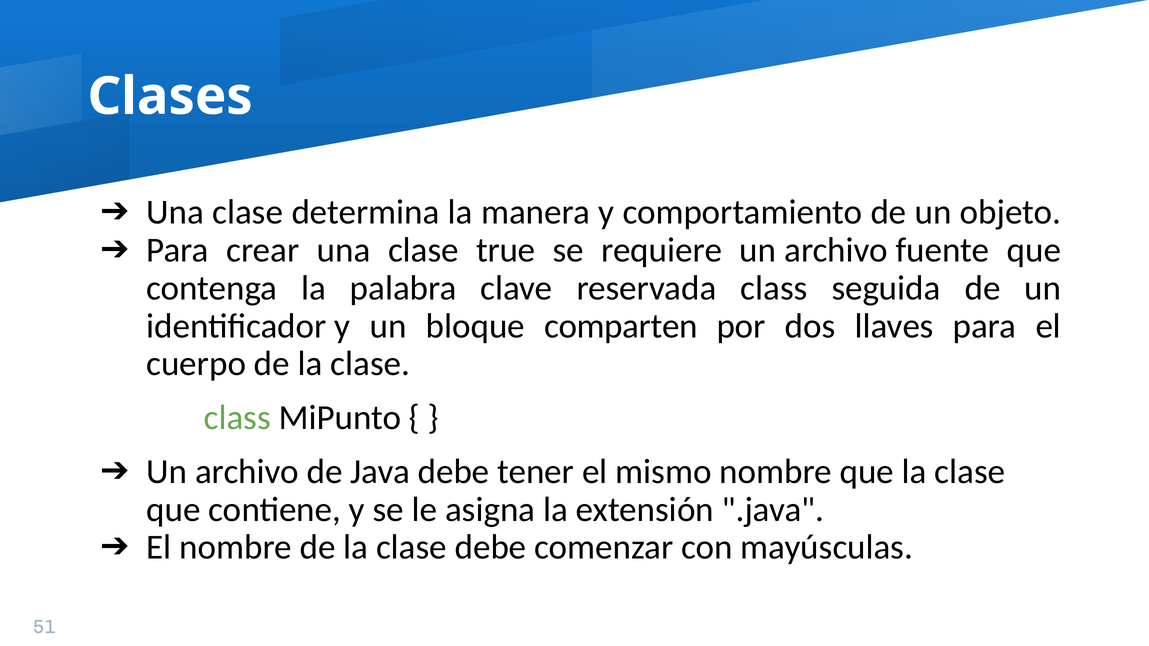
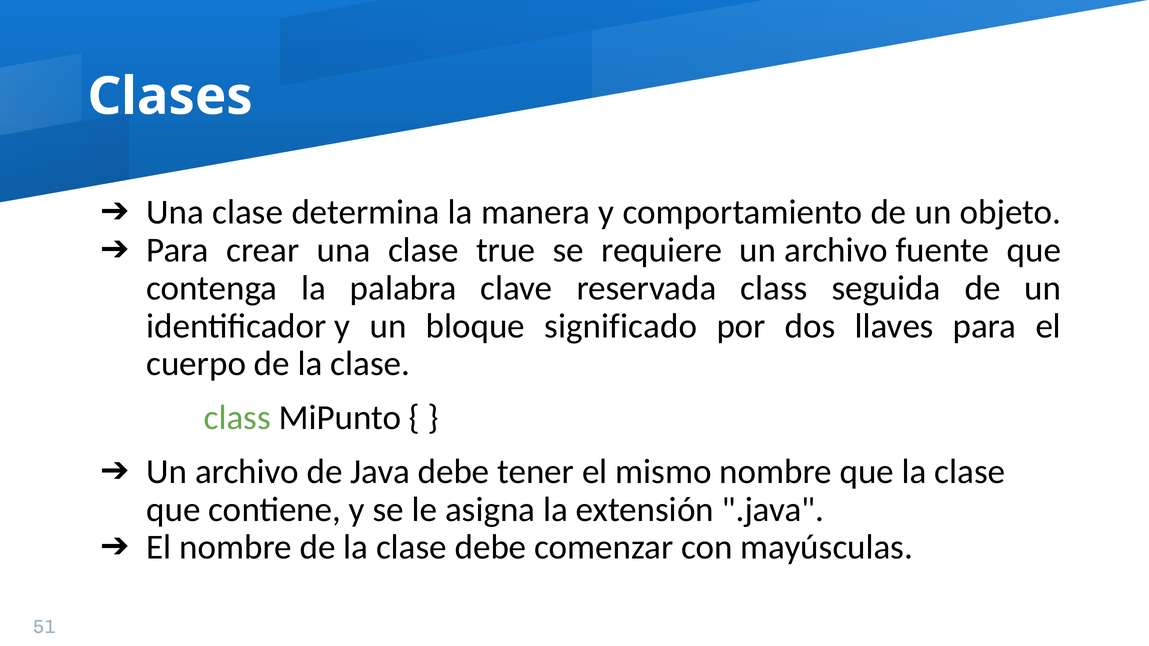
comparten: comparten -> significado (621, 326)
